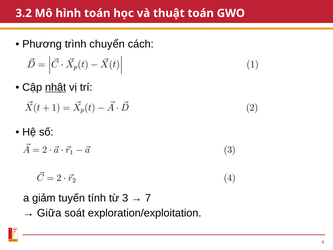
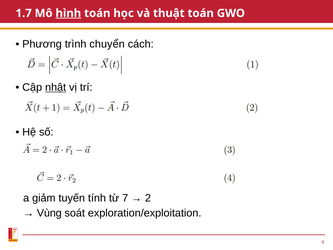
3.2: 3.2 -> 1.7 (24, 13)
hình underline: none -> present (68, 13)
3: 3 -> 7 (125, 198)
7: 7 -> 2 (148, 198)
Giữa: Giữa -> Vùng (49, 213)
